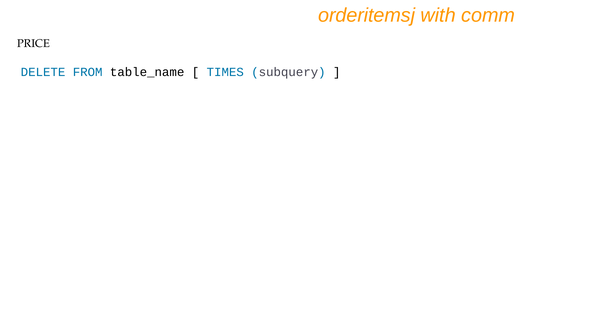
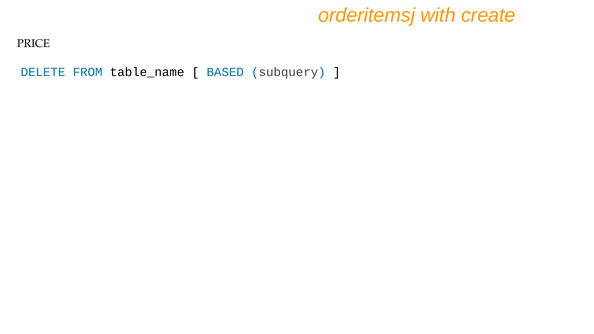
comm: comm -> create (488, 15)
TIMES: TIMES -> BASED (225, 72)
